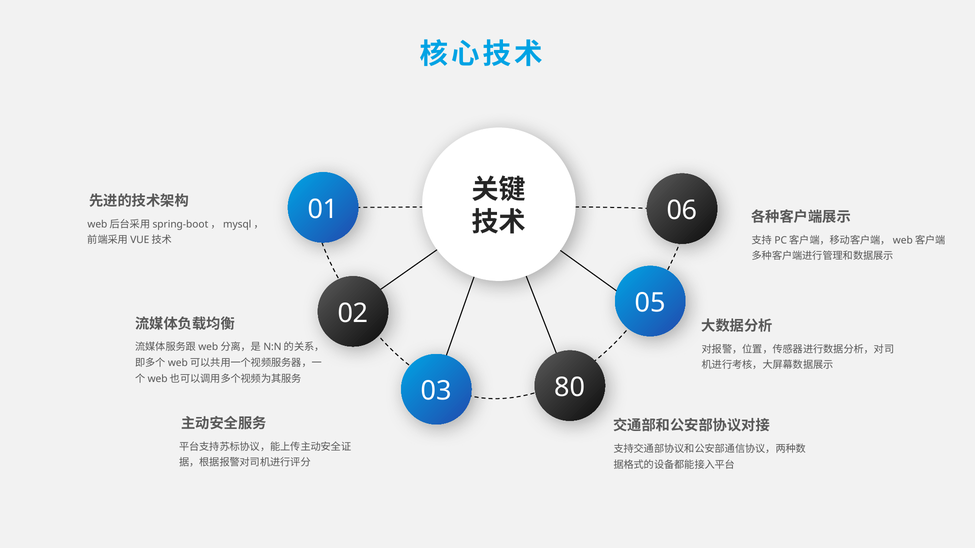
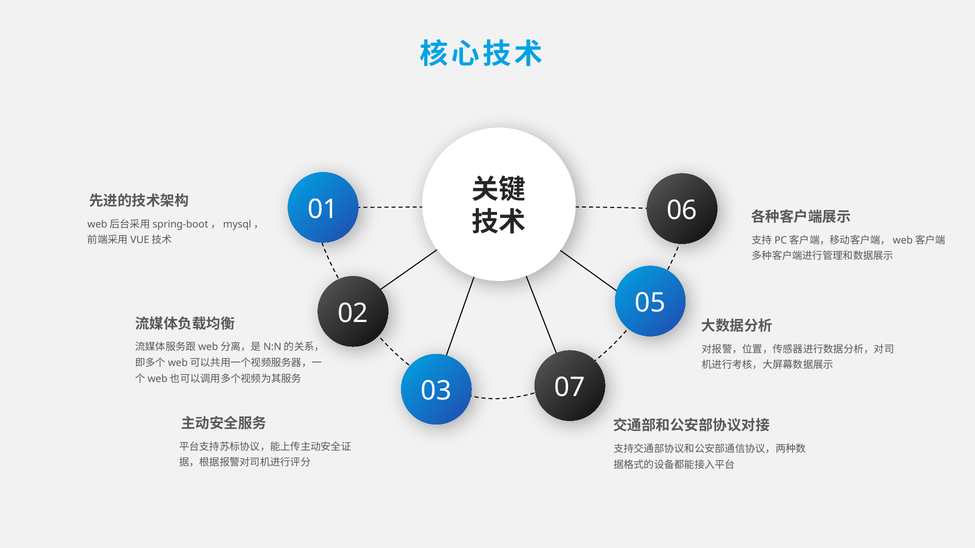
80: 80 -> 07 (570, 388)
